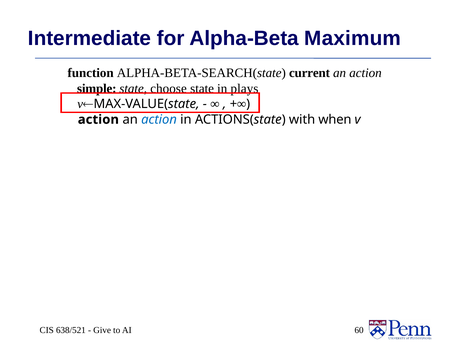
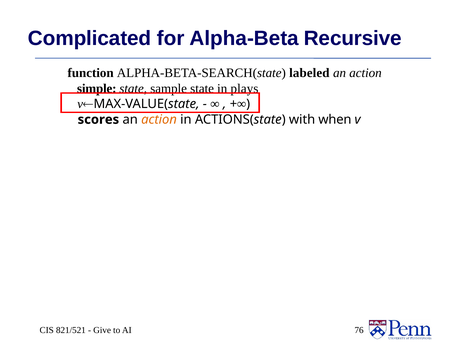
Intermediate: Intermediate -> Complicated (90, 38)
Maximum: Maximum -> Recursive (353, 38)
current: current -> labeled (309, 73)
choose: choose -> sample (169, 89)
action: action -> scores (98, 120)
action colour: blue -> orange (159, 120)
638/521: 638/521 -> 821/521 (71, 331)
60: 60 -> 76 (359, 331)
